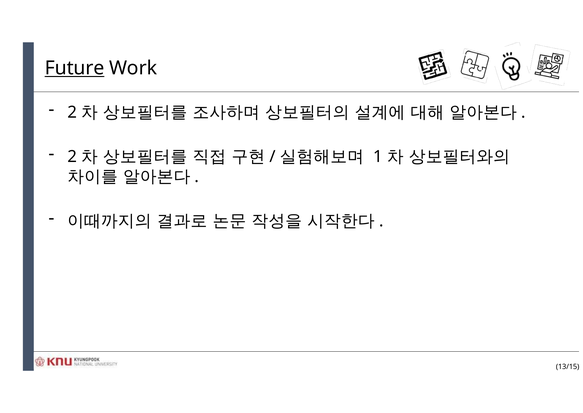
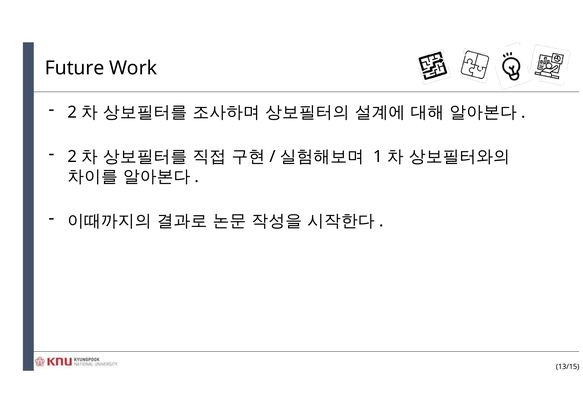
Future underline: present -> none (75, 68)
